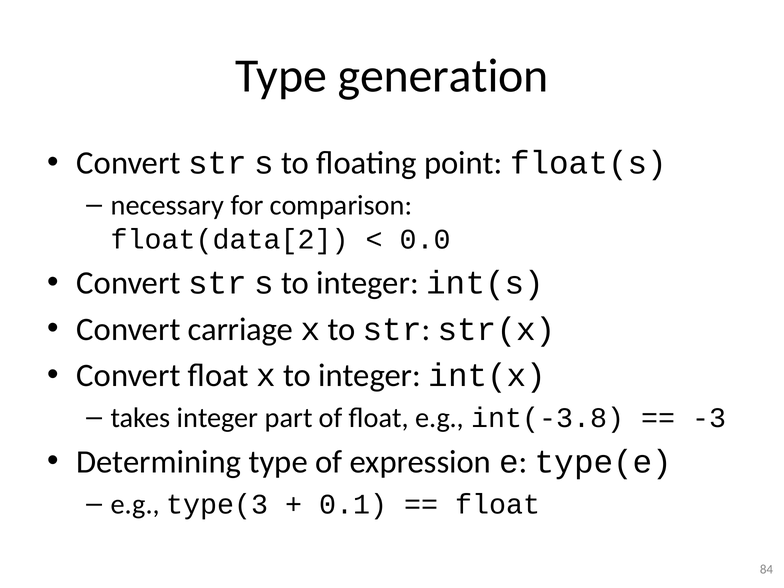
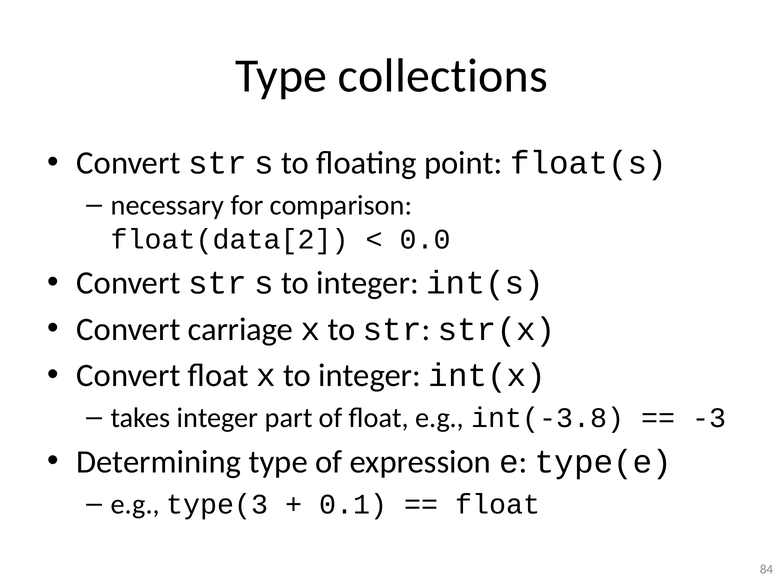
generation: generation -> collections (443, 76)
